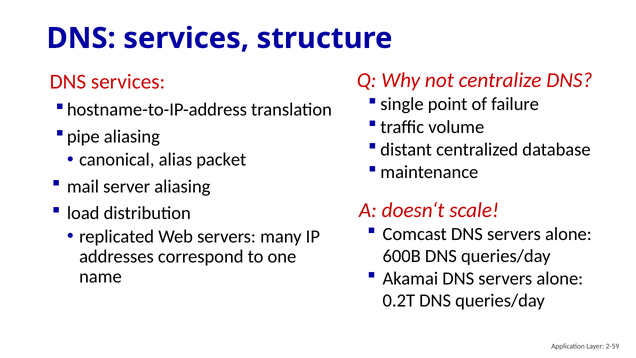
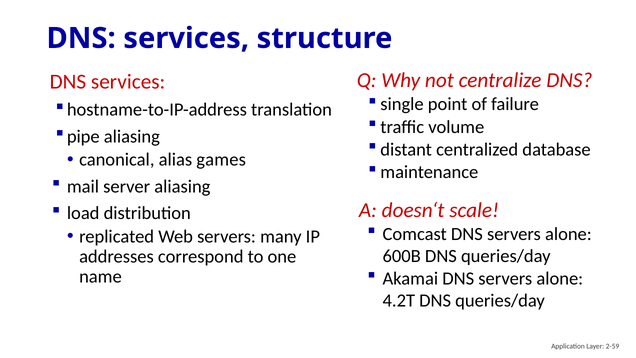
packet: packet -> games (221, 160)
0.2T: 0.2T -> 4.2T (399, 301)
